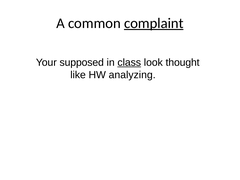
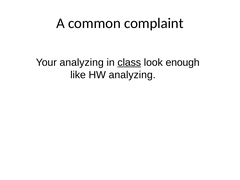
complaint underline: present -> none (154, 23)
Your supposed: supposed -> analyzing (82, 63)
thought: thought -> enough (183, 63)
